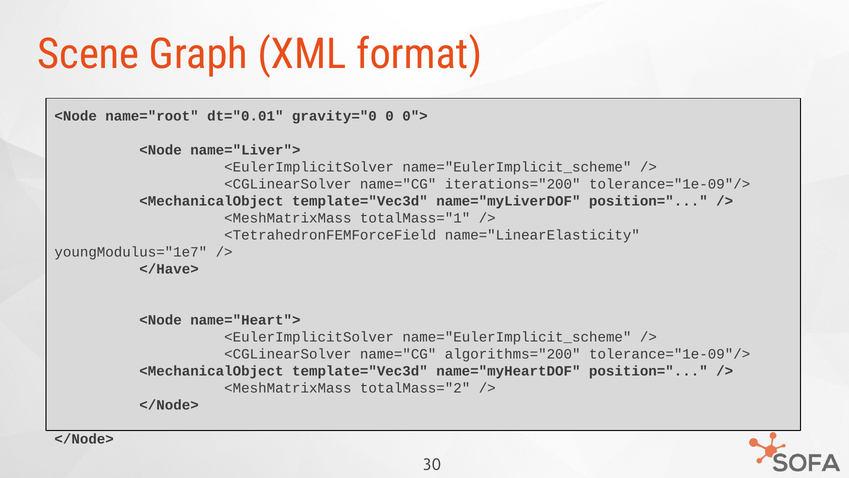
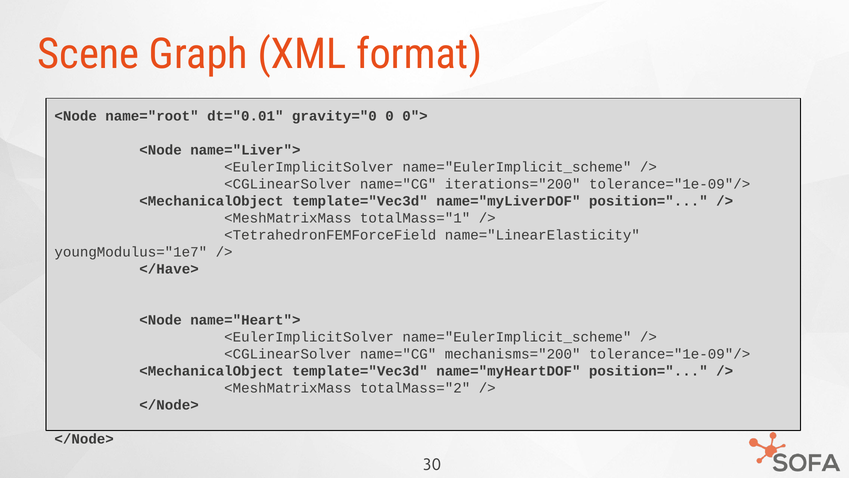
algorithms="200: algorithms="200 -> mechanisms="200 (513, 354)
